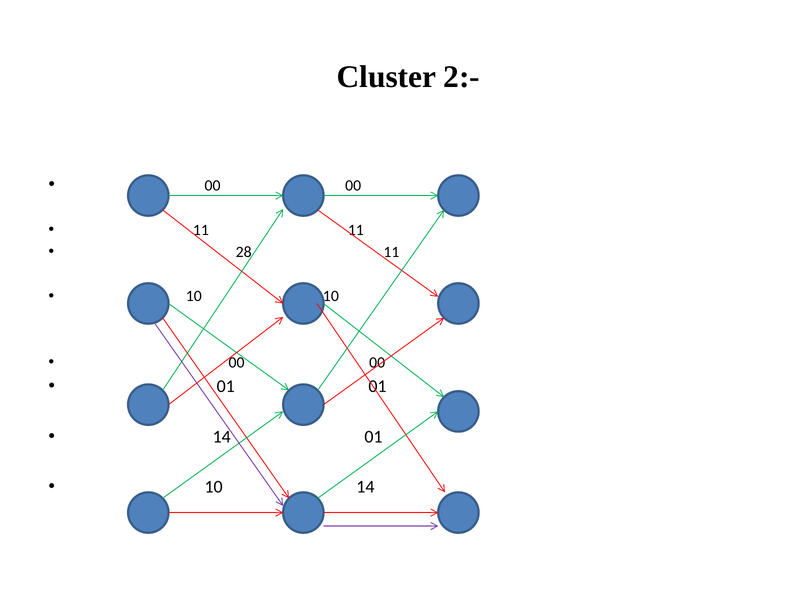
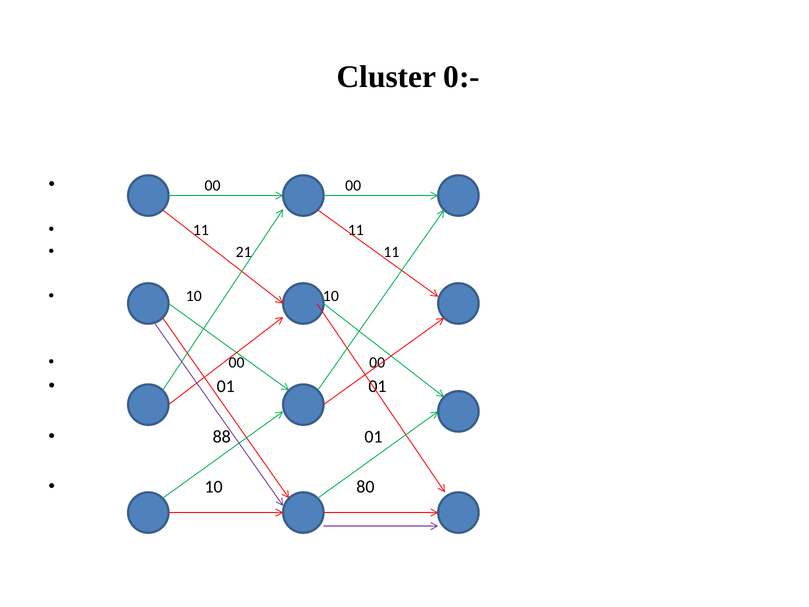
2:-: 2:- -> 0:- (462, 77)
28: 28 -> 21 (244, 252)
14: 14 -> 88 (222, 437)
10 14: 14 -> 80 (365, 487)
